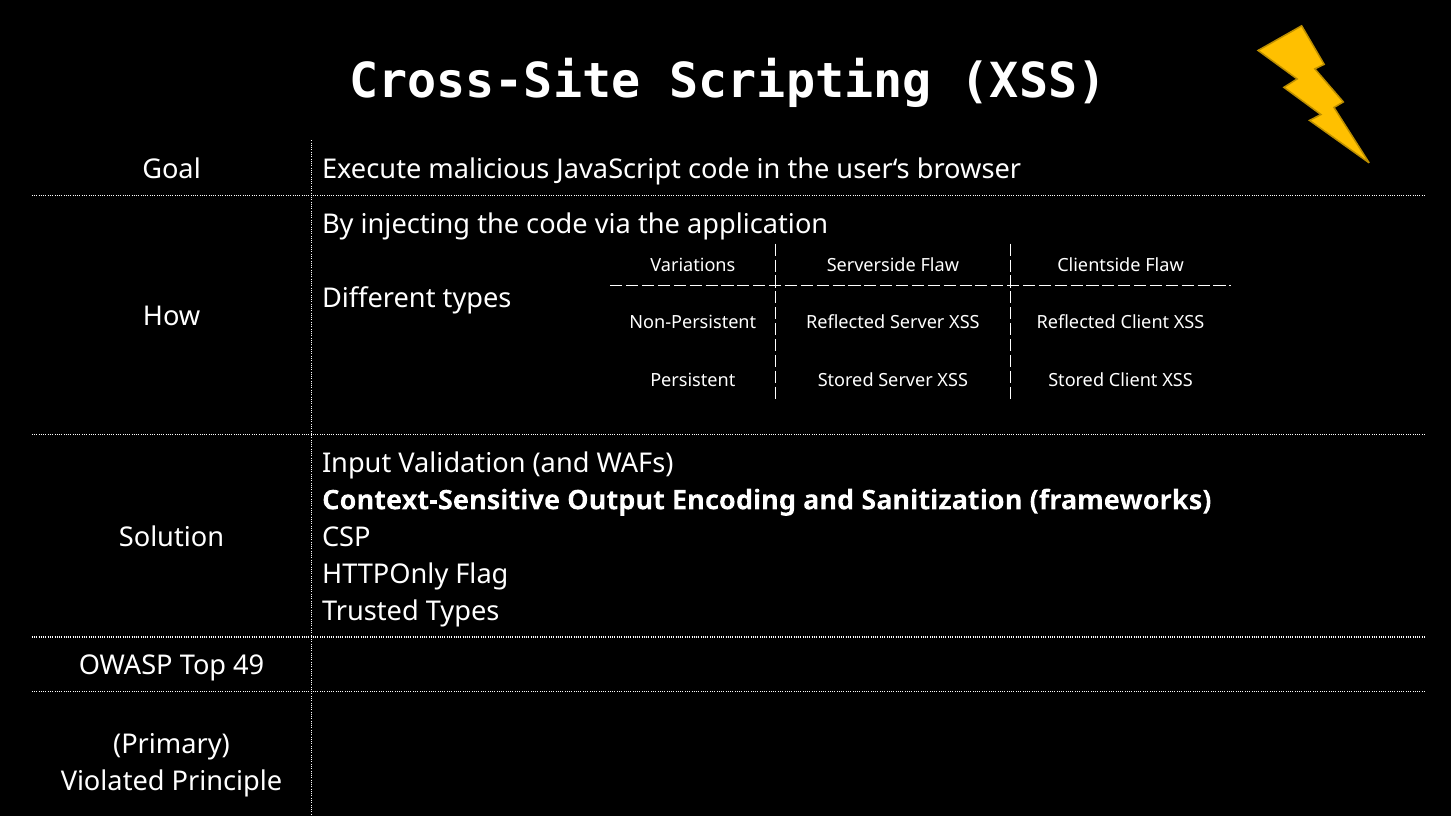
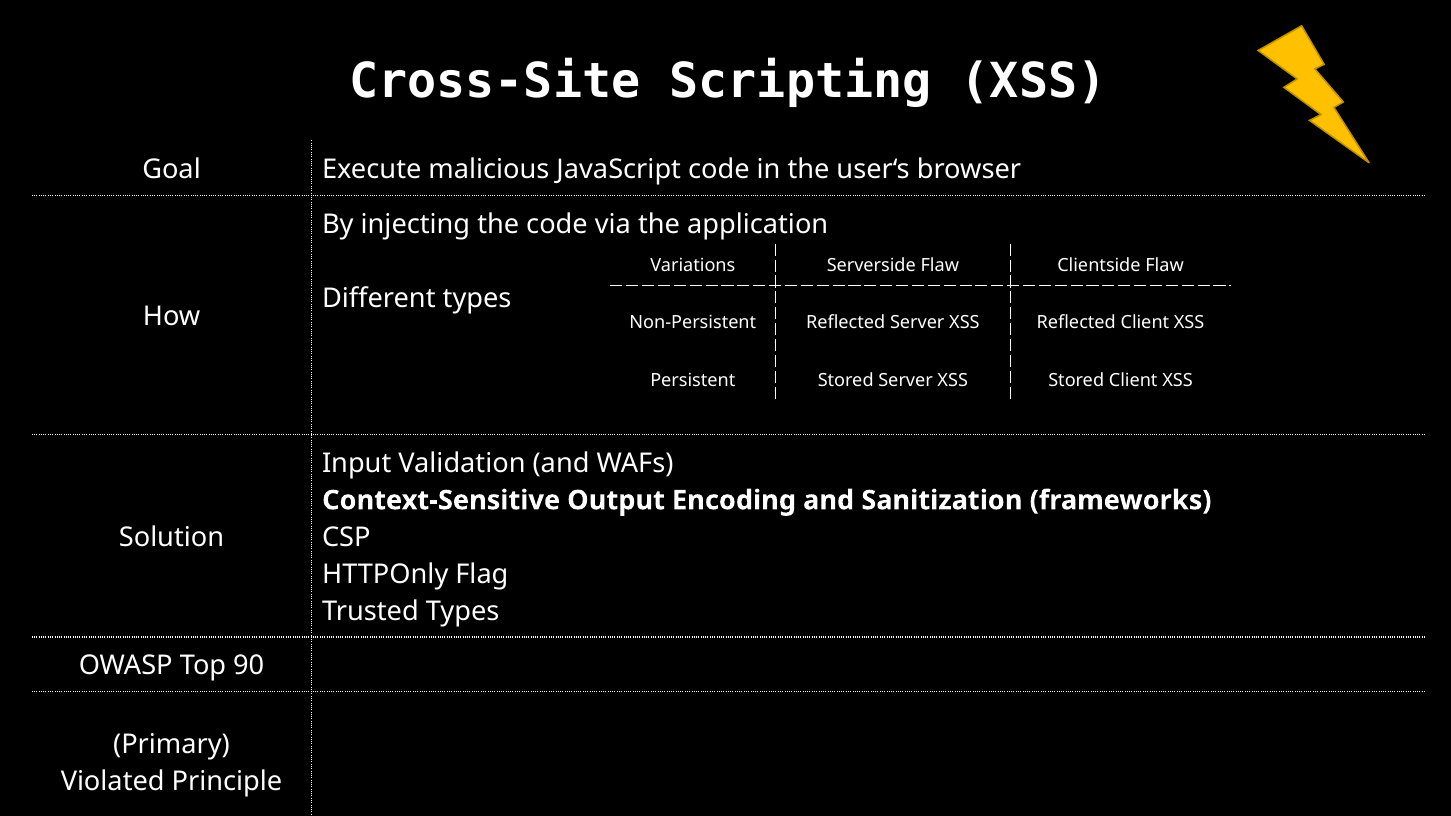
49: 49 -> 90 (249, 666)
